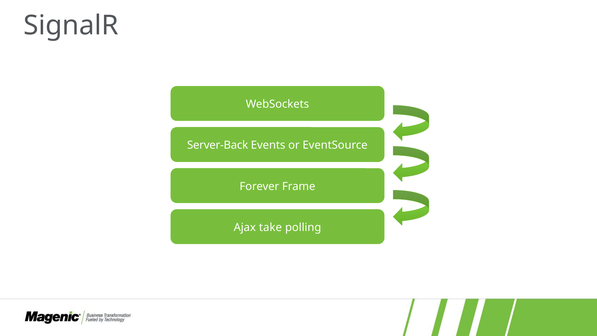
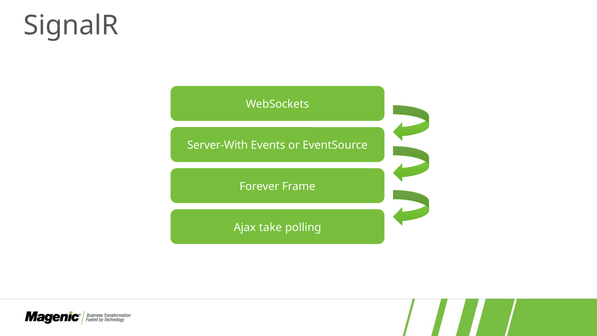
Server-Back: Server-Back -> Server-With (218, 145)
